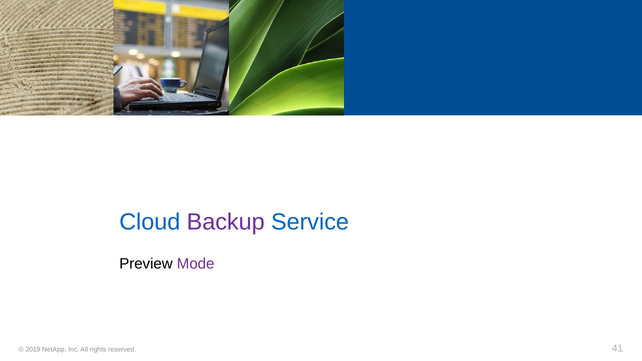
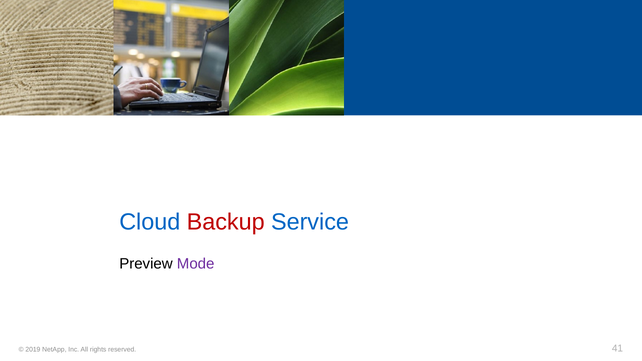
Backup colour: purple -> red (226, 222)
